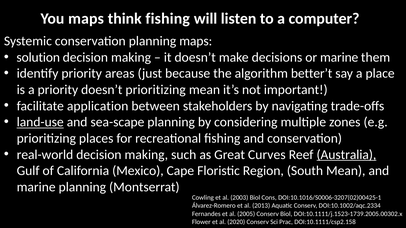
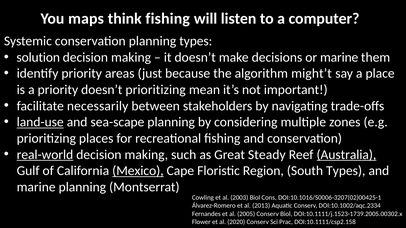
planning maps: maps -> types (196, 41)
better’t: better’t -> might’t (312, 74)
application: application -> necessarily (98, 106)
real-world underline: none -> present (45, 155)
Curves: Curves -> Steady (267, 155)
Mexico underline: none -> present (138, 171)
South Mean: Mean -> Types (346, 171)
